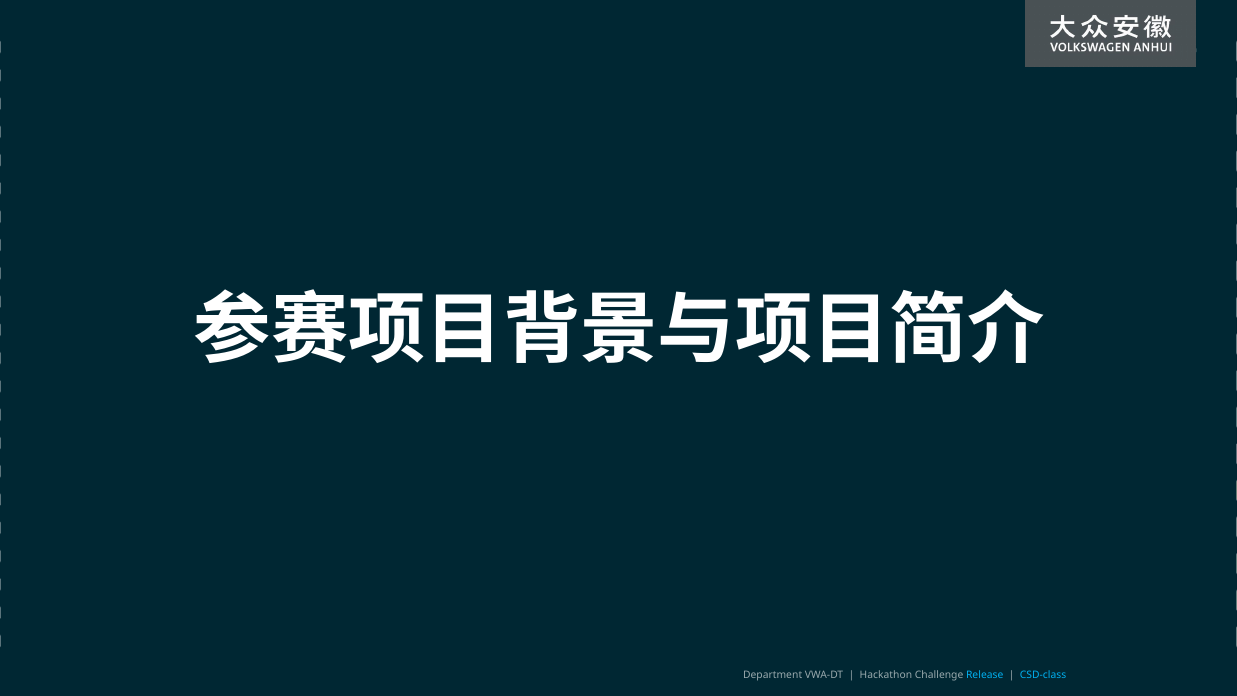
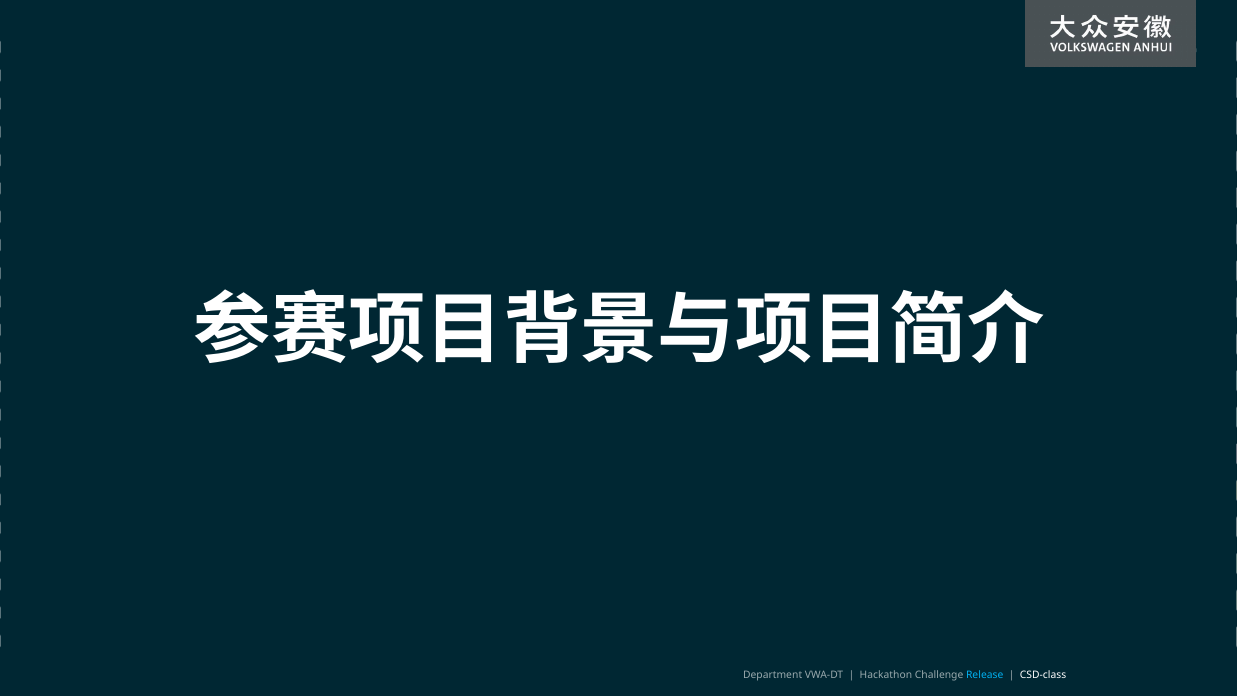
CSD-class colour: light blue -> white (1043, 675)
